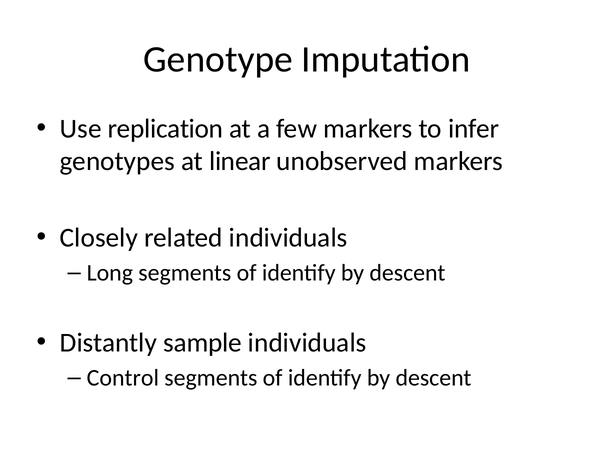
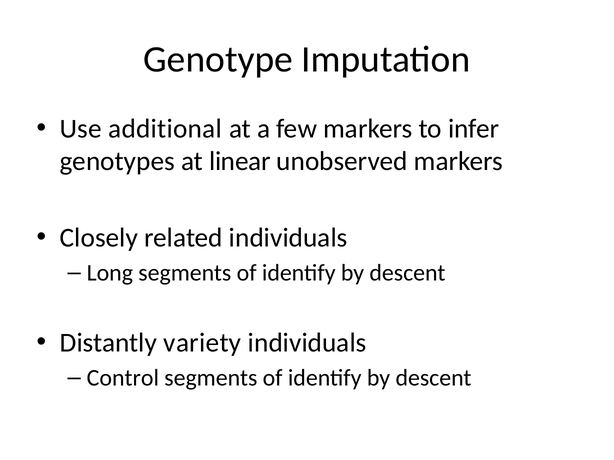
replication: replication -> additional (165, 129)
sample: sample -> variety (202, 343)
